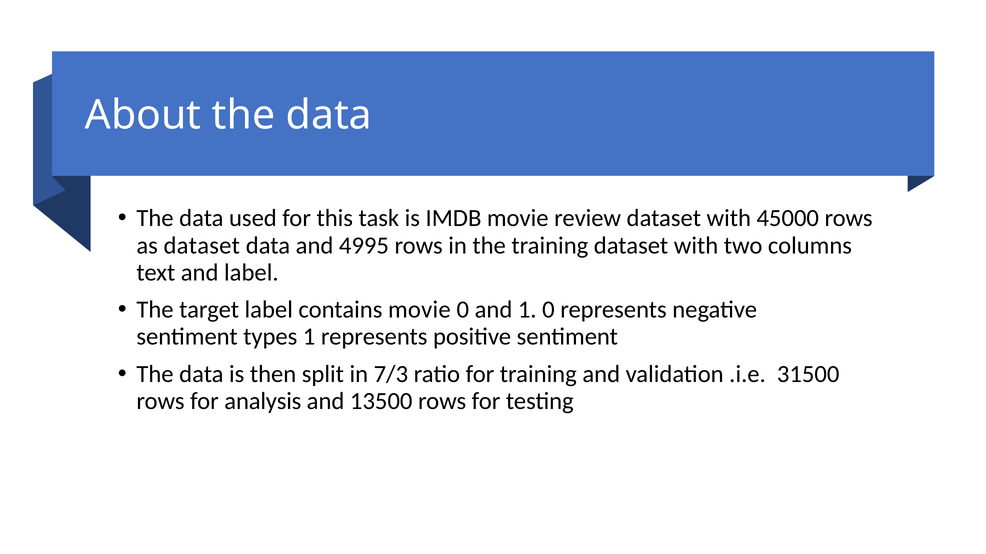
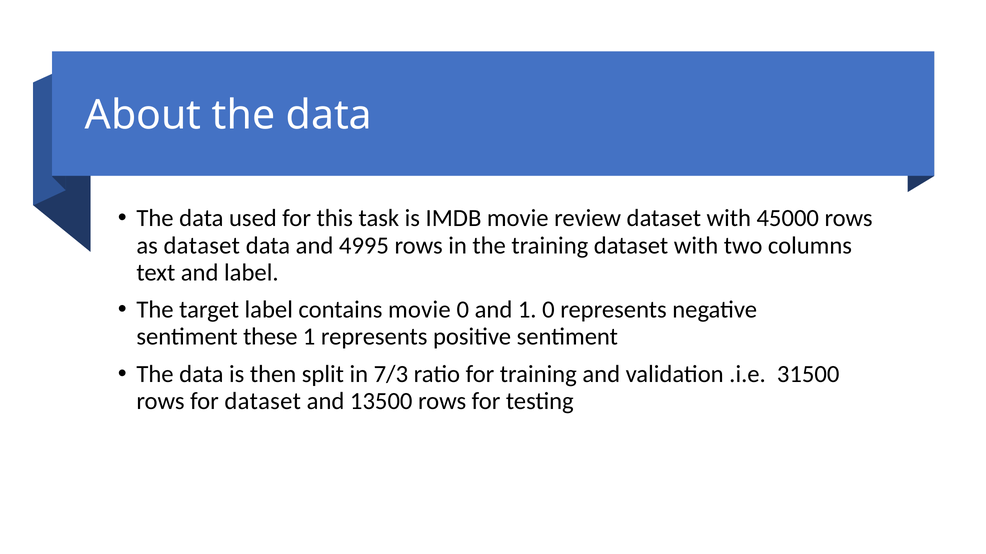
types: types -> these (270, 337)
for analysis: analysis -> dataset (263, 402)
